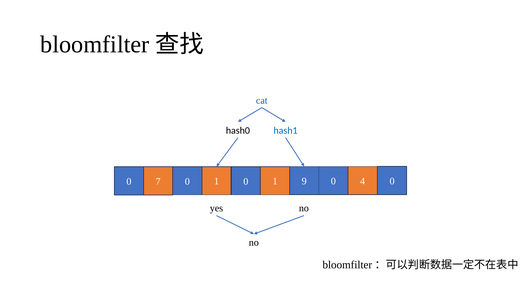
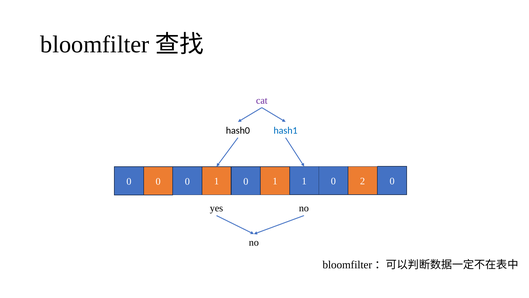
cat colour: blue -> purple (262, 100)
7: 7 -> 0 (158, 181)
1 9: 9 -> 1 (304, 181)
4: 4 -> 2 (363, 181)
